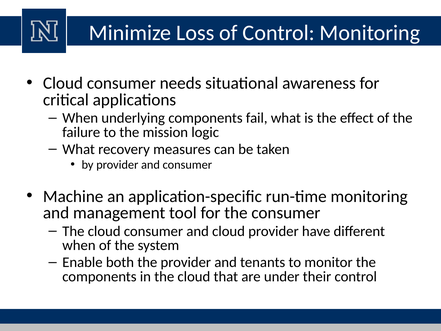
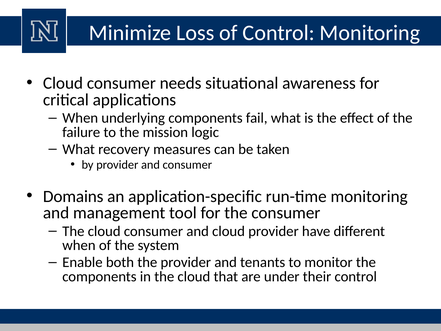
Machine: Machine -> Domains (73, 196)
